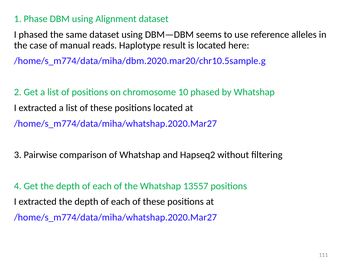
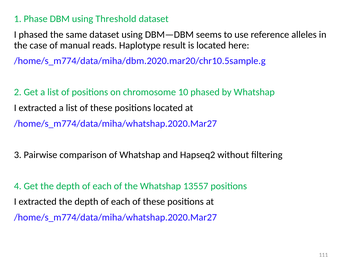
Alignment: Alignment -> Threshold (116, 19)
